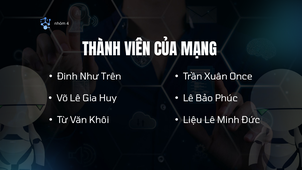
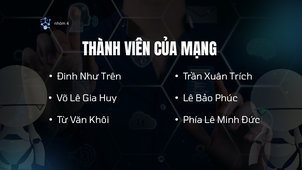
Once: Once -> Trích (241, 77)
Liệu: Liệu -> Phía (193, 120)
